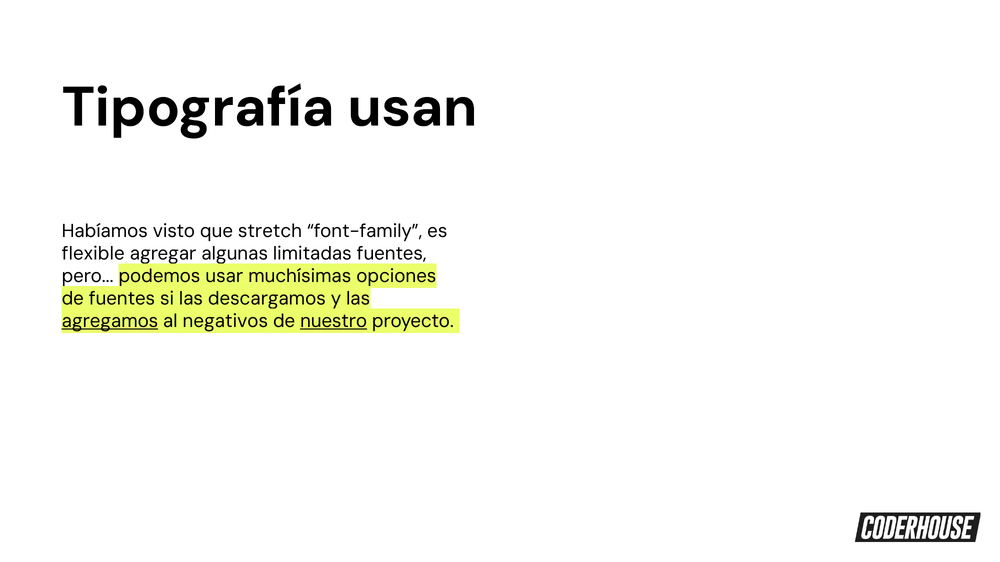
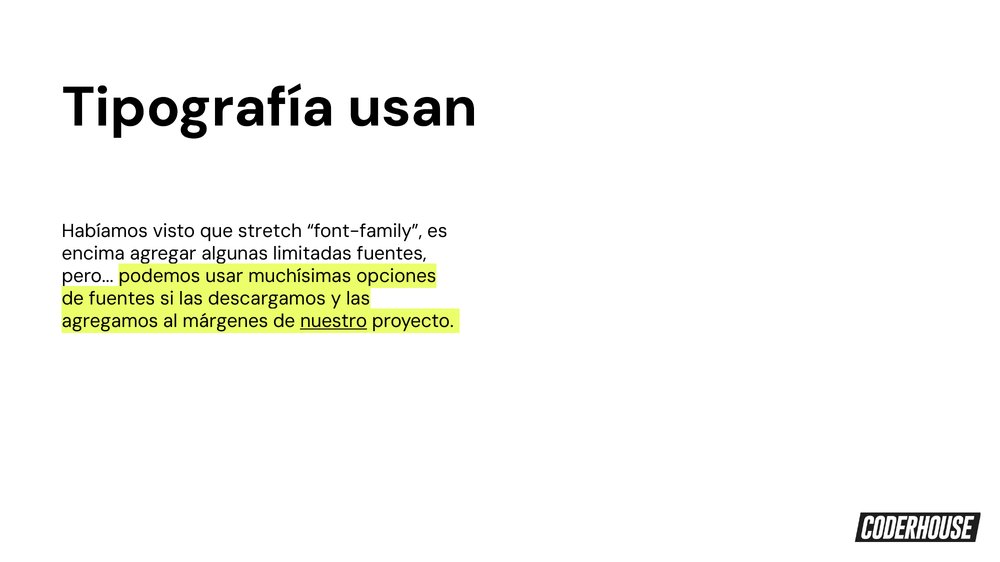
flexible: flexible -> encima (93, 254)
agregamos underline: present -> none (110, 321)
negativos: negativos -> márgenes (225, 321)
